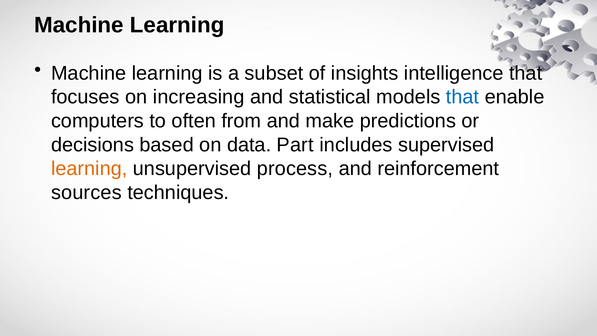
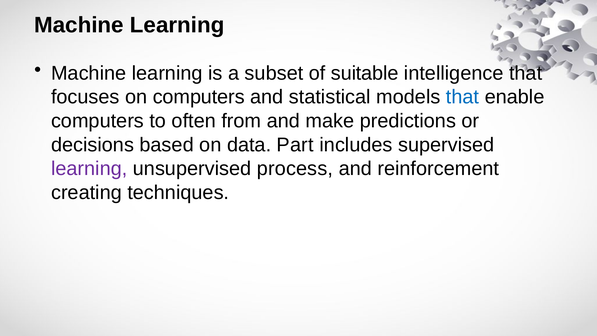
insights: insights -> suitable (365, 73)
on increasing: increasing -> computers (199, 97)
learning colour: orange -> purple (89, 169)
sources: sources -> creating (86, 192)
